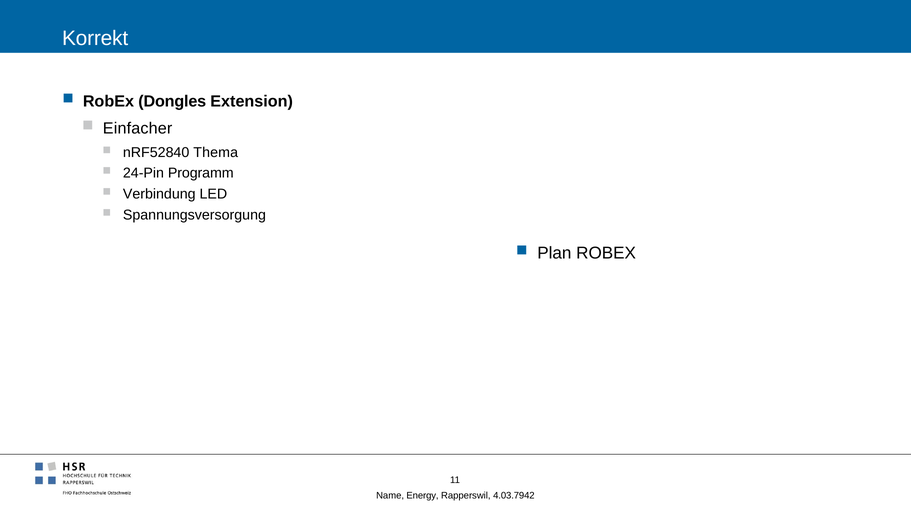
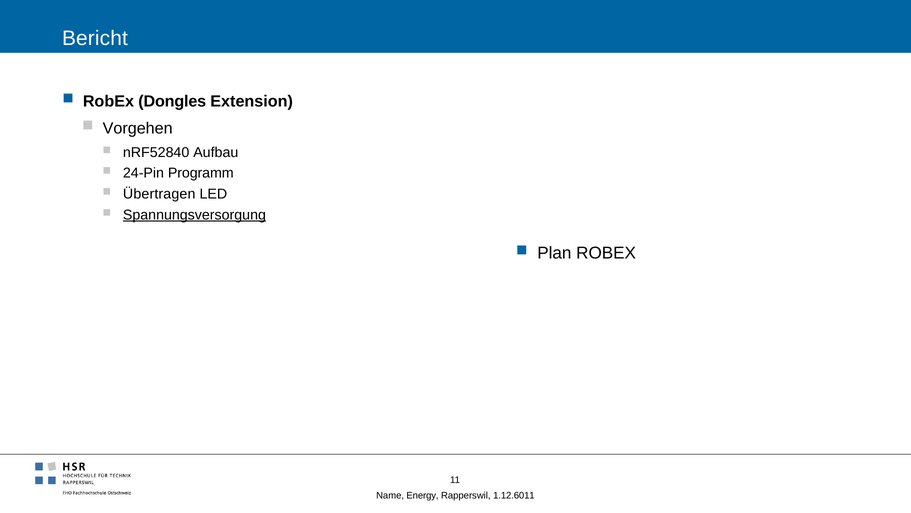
Korrekt: Korrekt -> Bericht (95, 38)
Einfacher: Einfacher -> Vorgehen (138, 128)
Thema: Thema -> Aufbau (216, 152)
Verbindung: Verbindung -> Übertragen (159, 194)
Spannungsversorgung underline: none -> present (194, 215)
4.03.7942: 4.03.7942 -> 1.12.6011 (514, 495)
